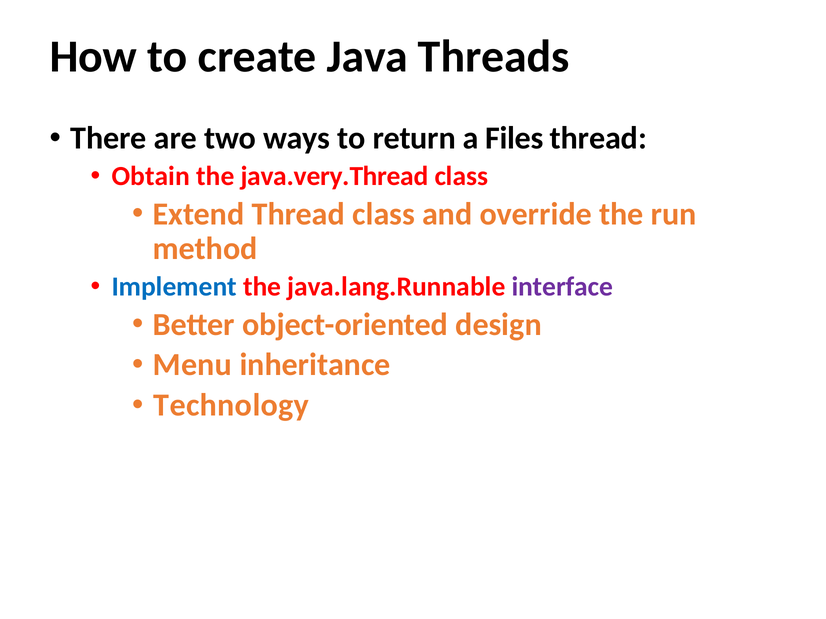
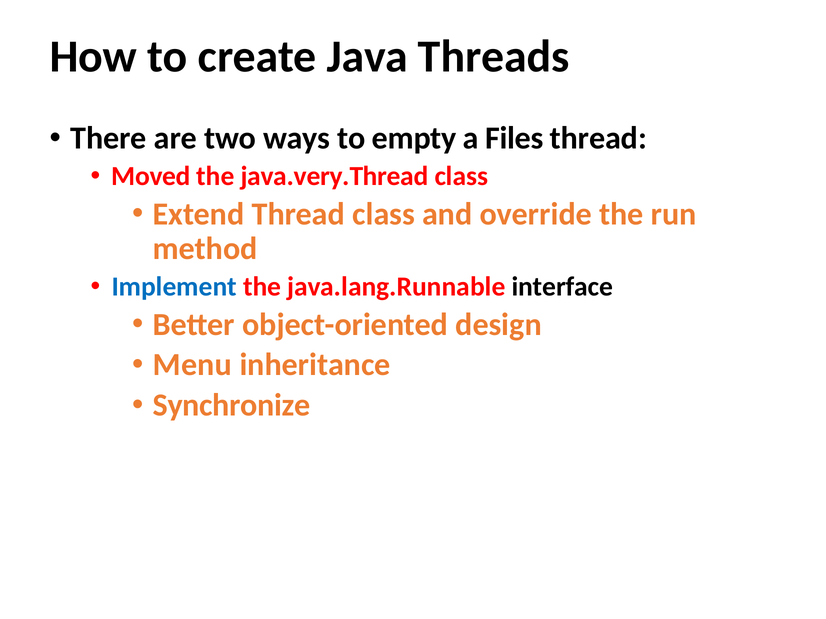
return: return -> empty (414, 138)
Obtain: Obtain -> Moved (151, 176)
interface colour: purple -> black (562, 287)
Technology: Technology -> Synchronize (232, 406)
